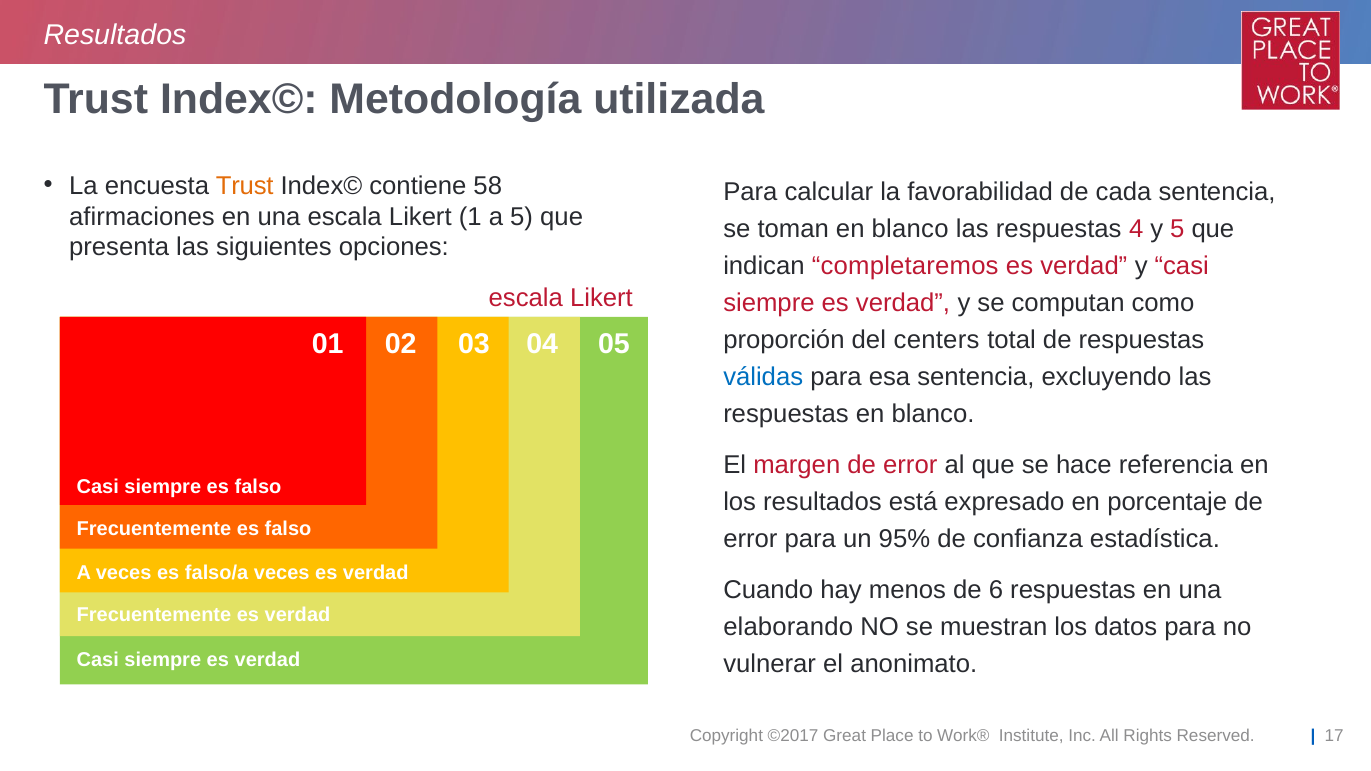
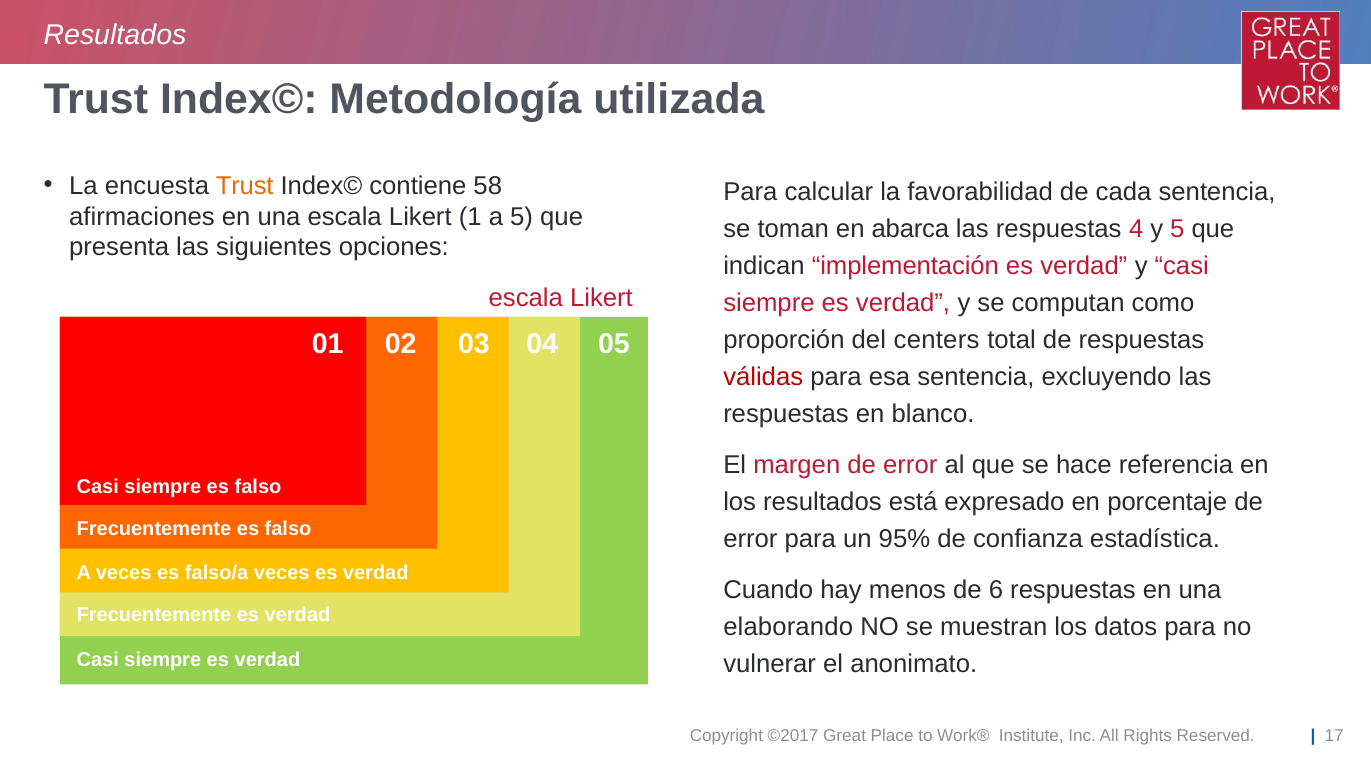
toman en blanco: blanco -> abarca (910, 229)
completaremos: completaremos -> implementación (905, 266)
válidas colour: blue -> red (763, 377)
